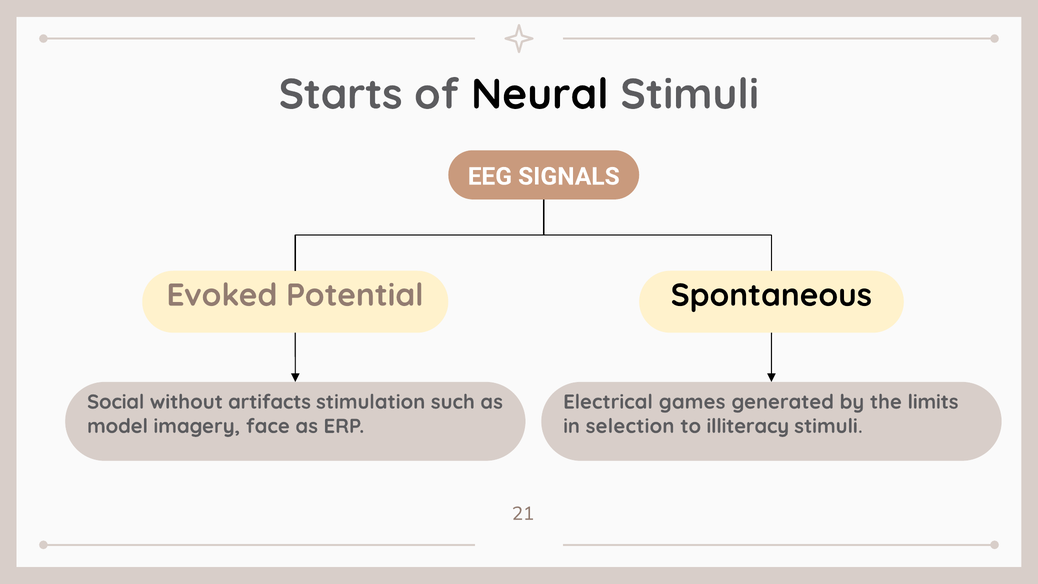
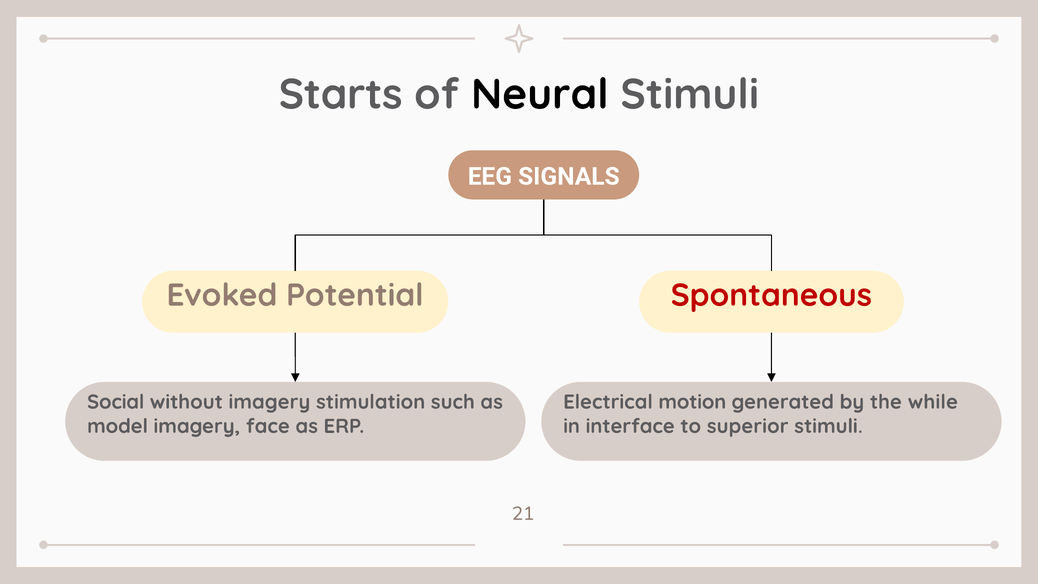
Spontaneous colour: black -> red (771, 295)
without artifacts: artifacts -> imagery (269, 402)
games: games -> motion (692, 402)
limits: limits -> while (933, 402)
selection: selection -> interface (630, 426)
illiteracy: illiteracy -> superior (748, 426)
